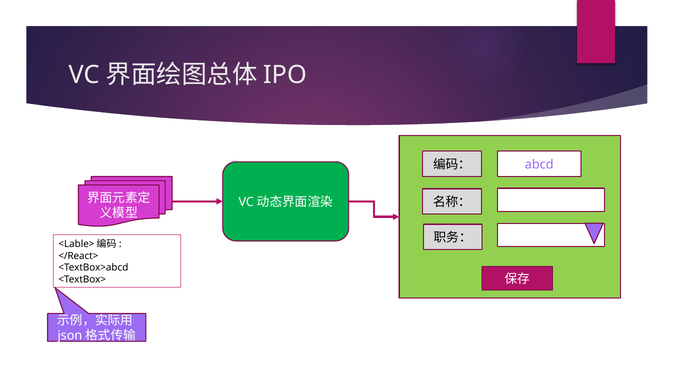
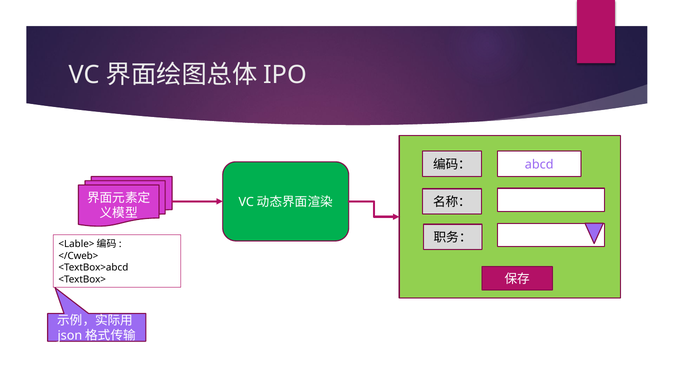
</React>: </React> -> </Cweb> (78, 256)
